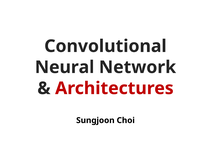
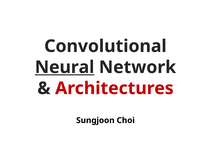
Neural underline: none -> present (65, 67)
